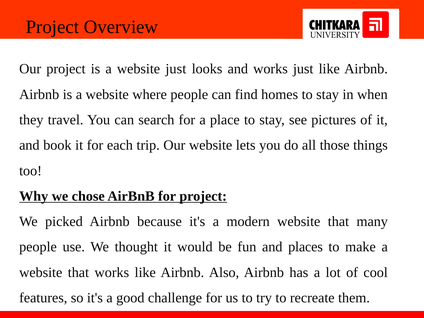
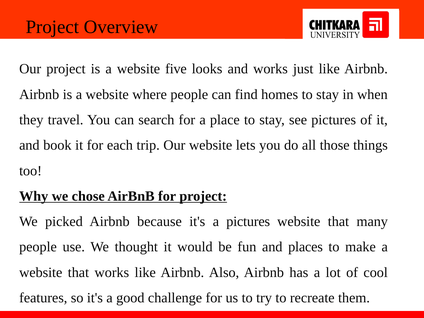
website just: just -> five (176, 69)
a modern: modern -> pictures (248, 222)
